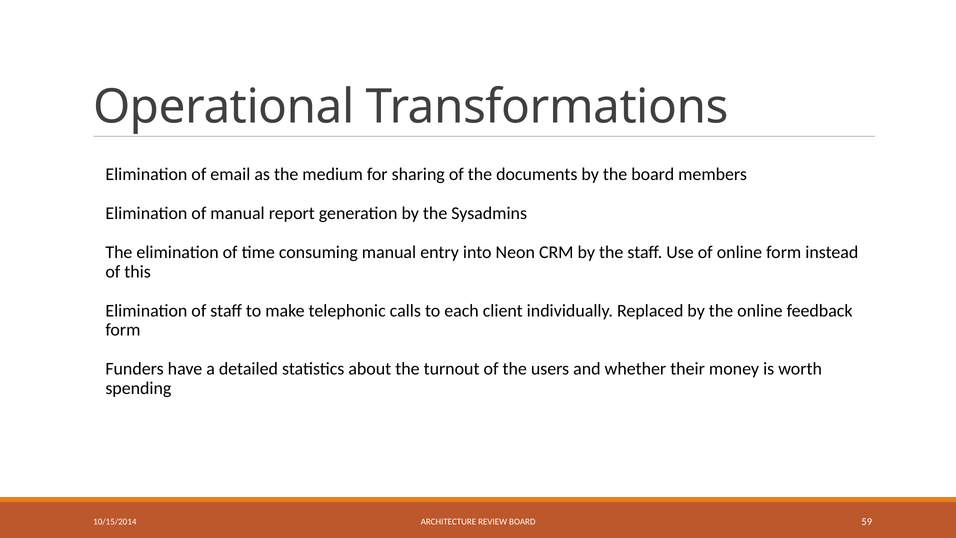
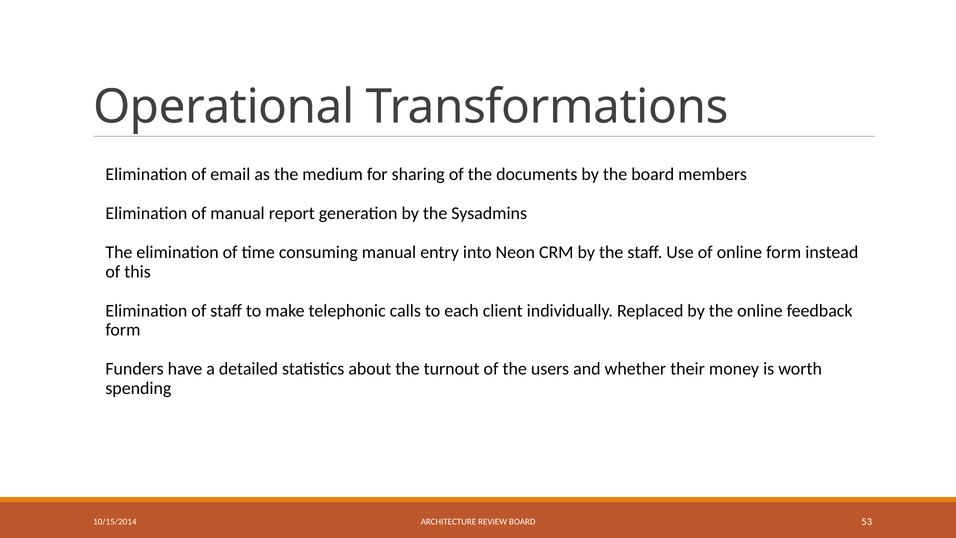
59: 59 -> 53 (867, 521)
